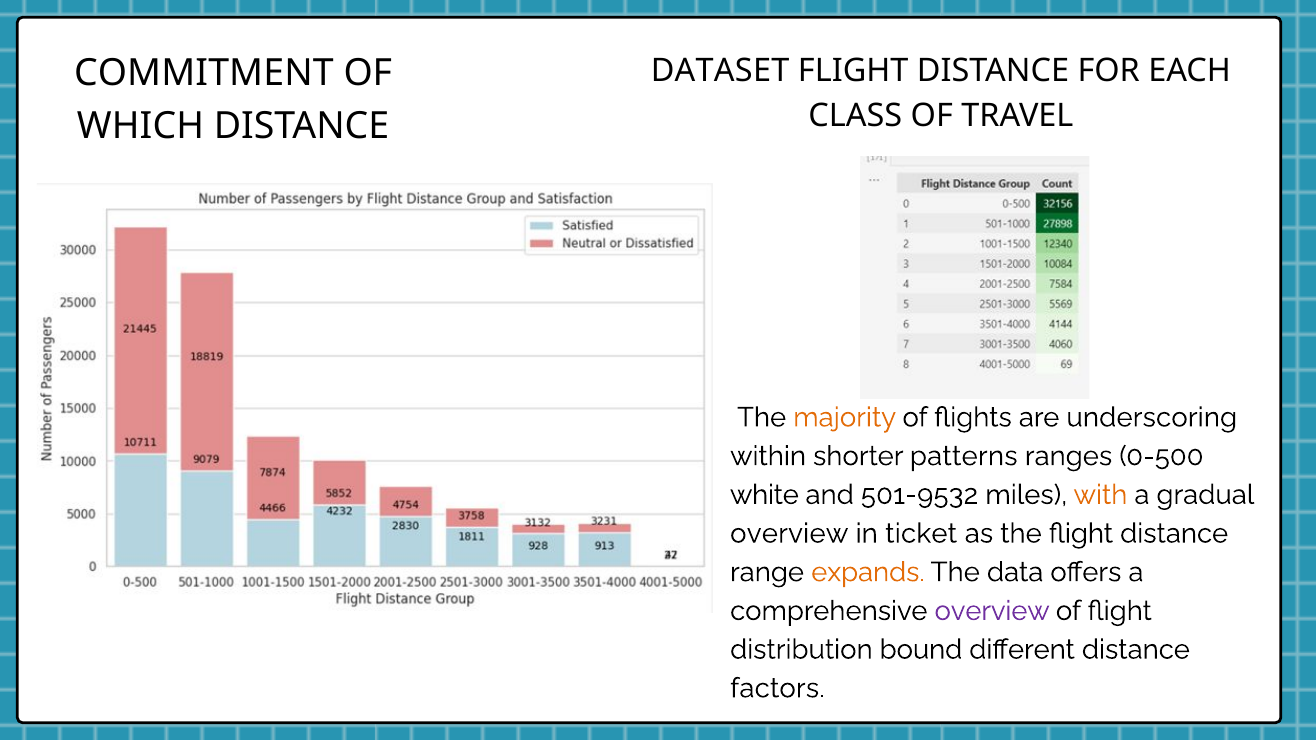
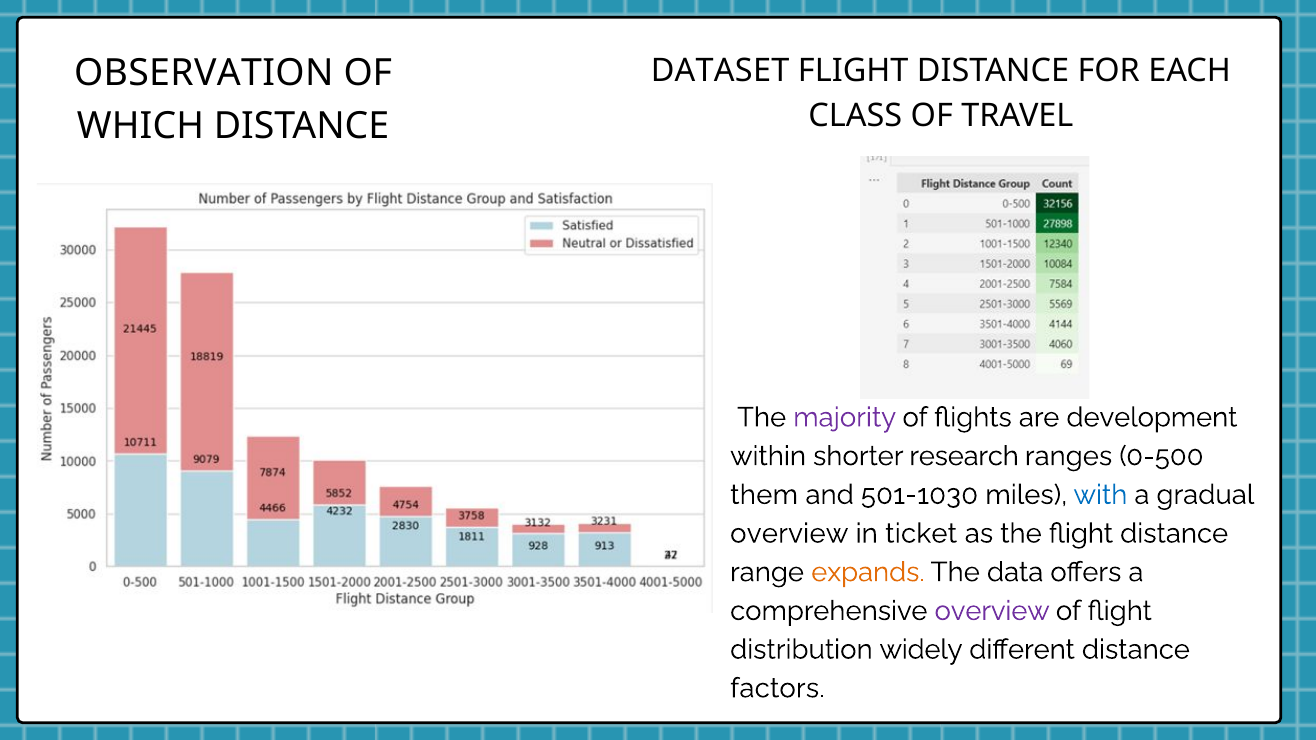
COMMITMENT: COMMITMENT -> OBSERVATION (204, 73)
majority colour: orange -> purple (845, 418)
underscoring: underscoring -> development (1152, 418)
patterns: patterns -> research (964, 456)
white: white -> them (764, 495)
501-9532: 501-9532 -> 501-1030 (919, 495)
with colour: orange -> blue (1100, 495)
bound: bound -> widely (921, 650)
